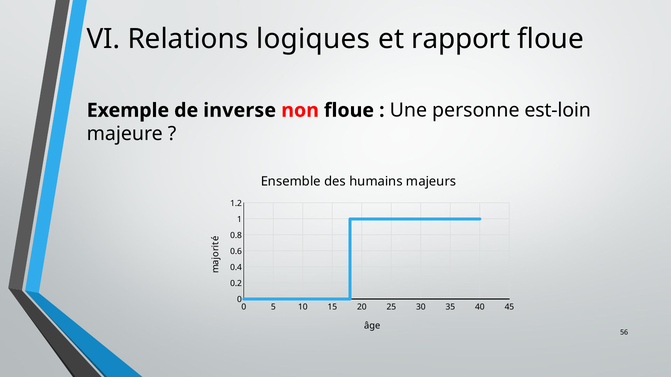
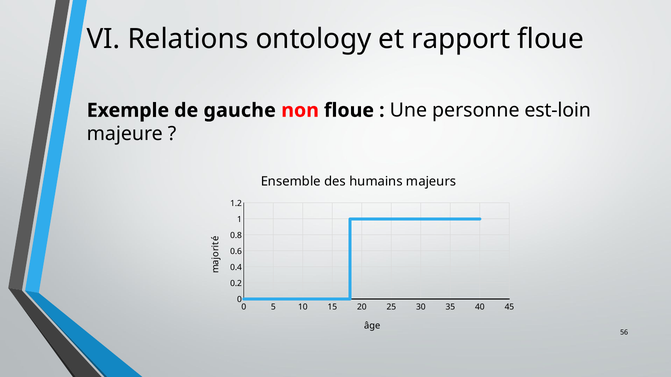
logiques: logiques -> ontology (313, 39)
inverse: inverse -> gauche (240, 110)
